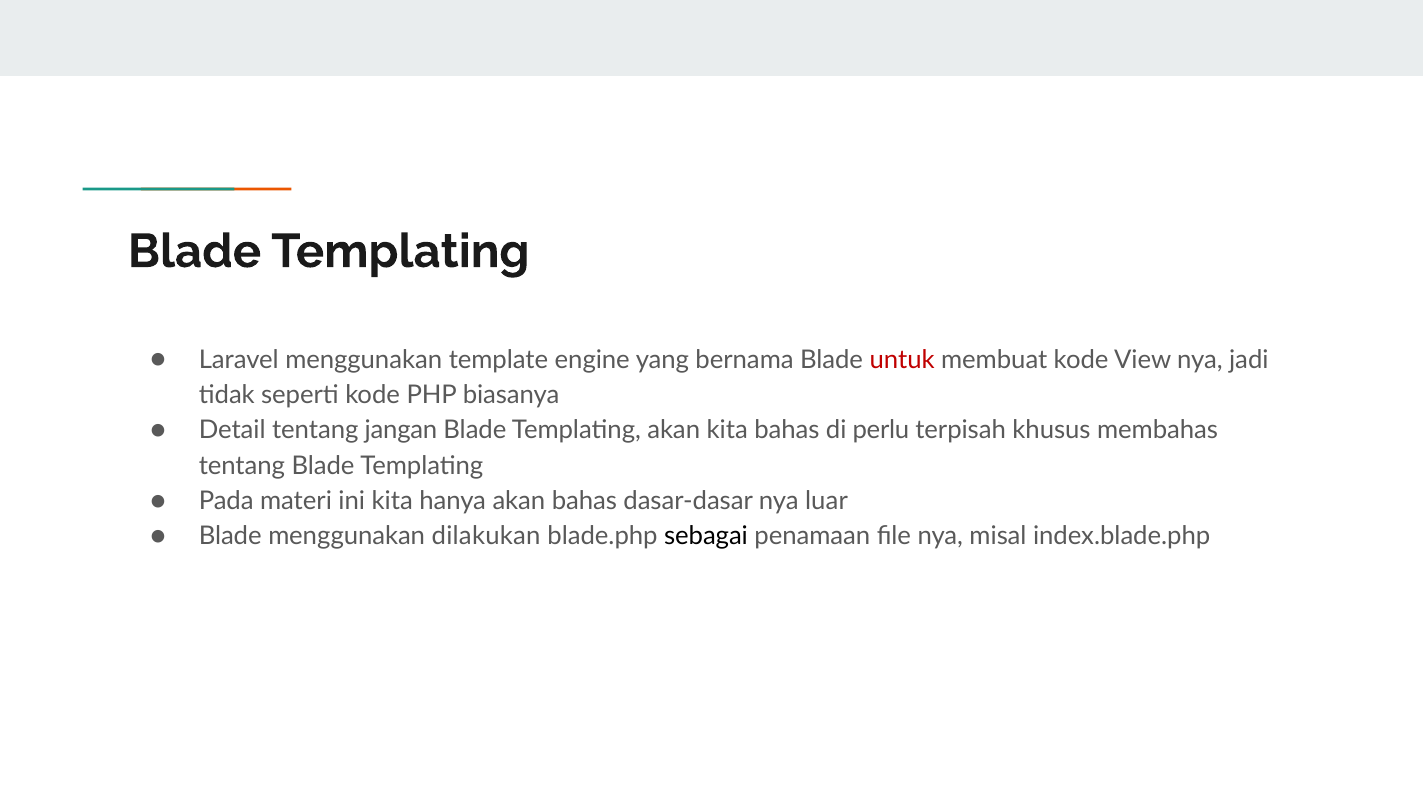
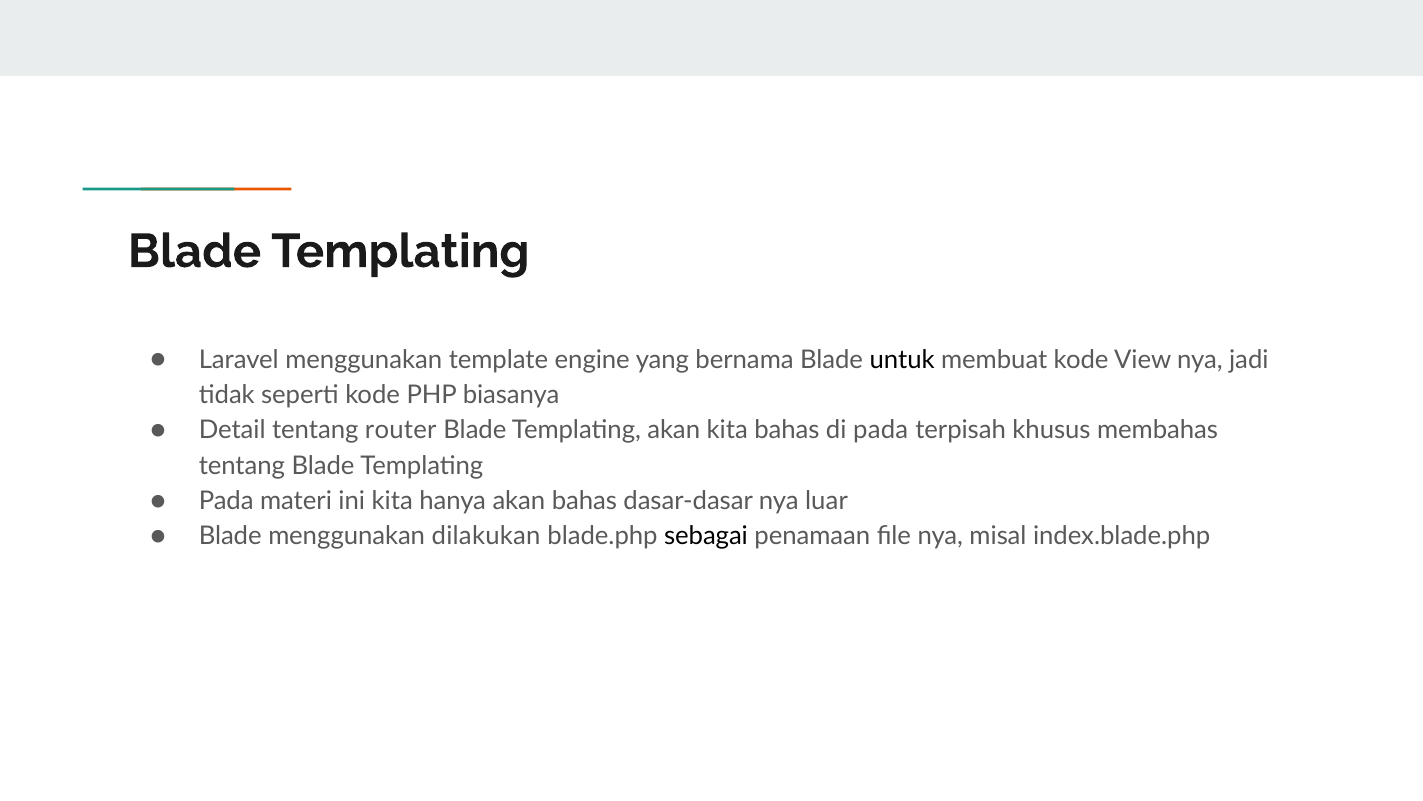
untuk colour: red -> black (902, 359)
jangan: jangan -> router (401, 430)
di perlu: perlu -> pada (881, 430)
